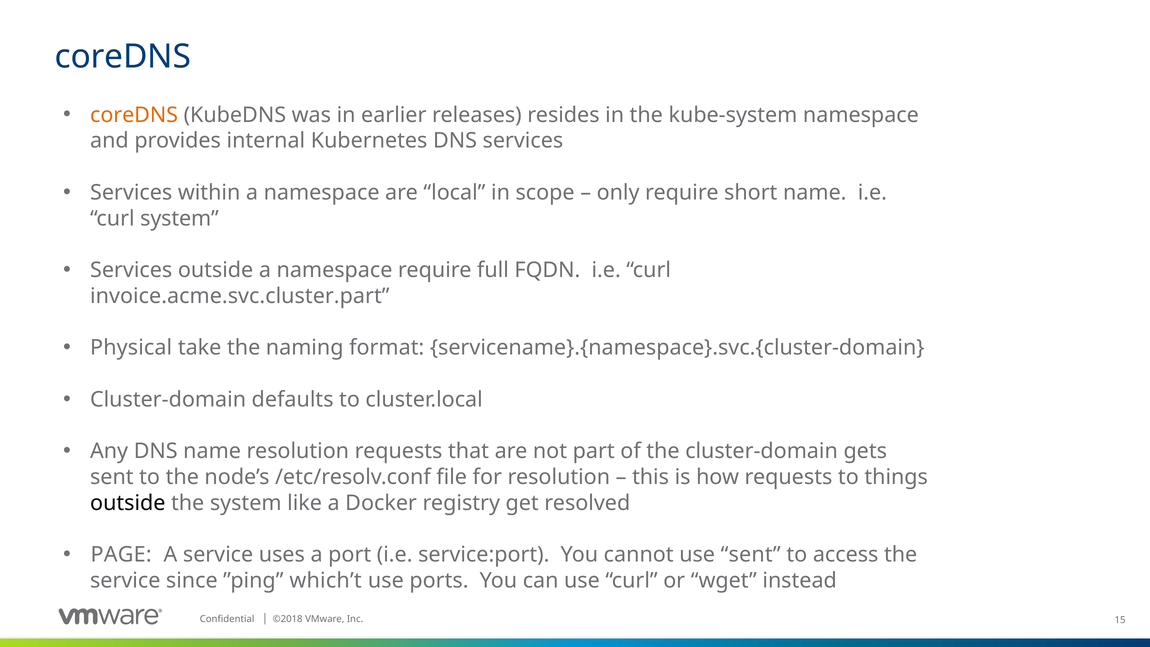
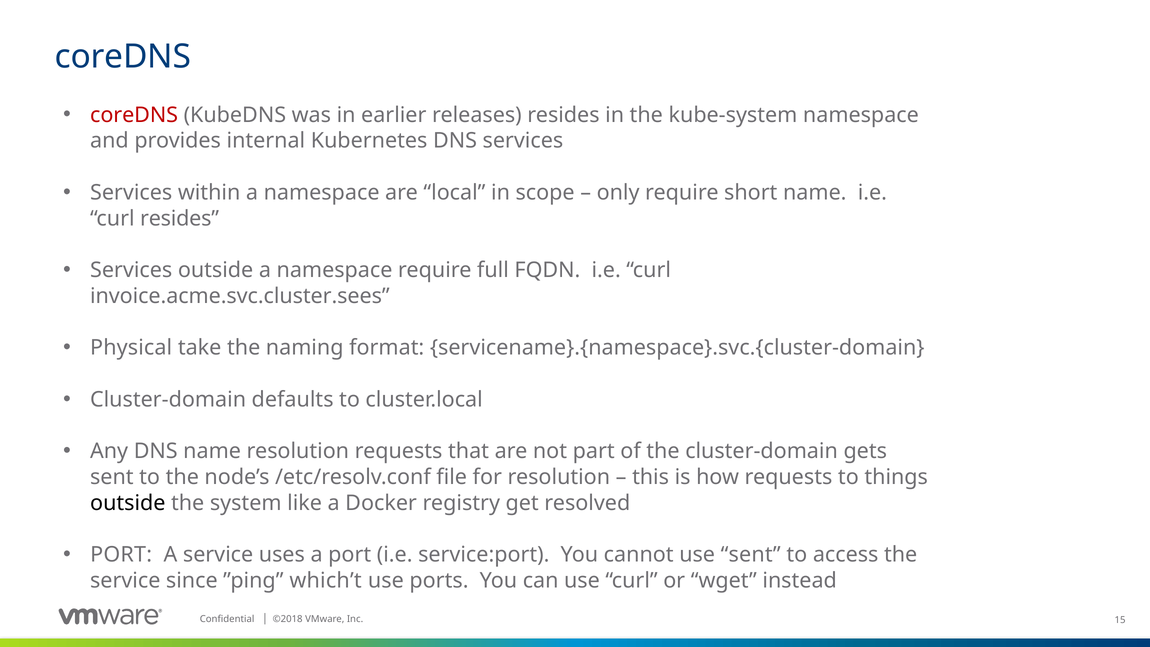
coreDNS colour: orange -> red (134, 115)
curl system: system -> resides (180, 218)
invoice.acme.svc.cluster.part: invoice.acme.svc.cluster.part -> invoice.acme.svc.cluster.sees (240, 296)
PAGE: PAGE -> PORT (121, 555)
